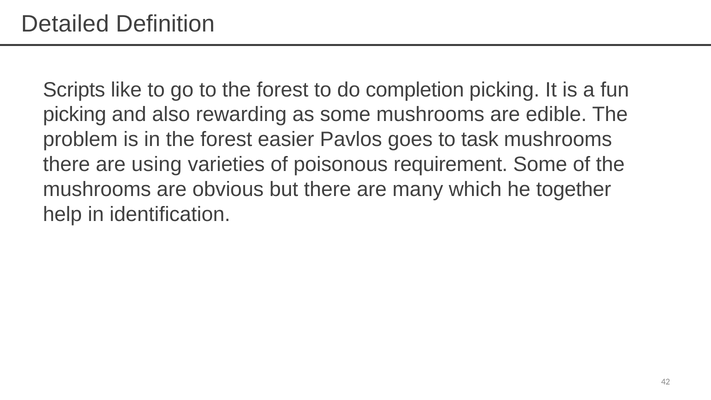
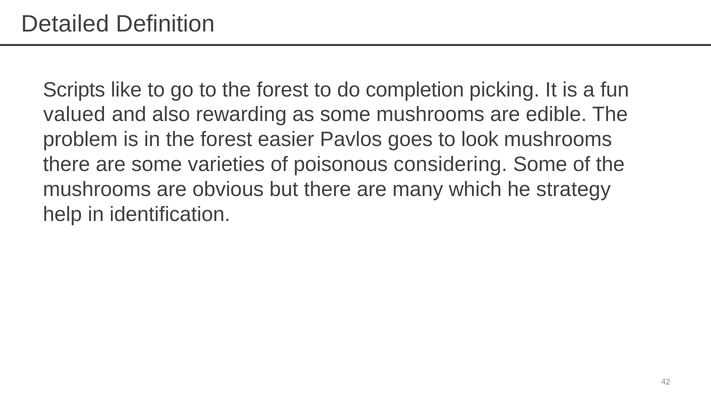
picking: picking -> valued (74, 115)
task: task -> look (480, 139)
are using: using -> some (157, 164)
requirement: requirement -> considering (450, 164)
together: together -> strategy (574, 189)
